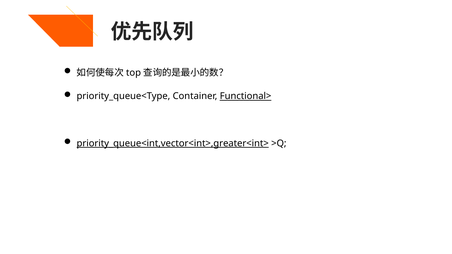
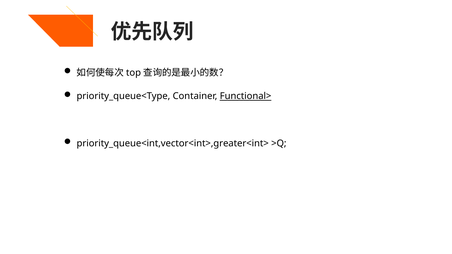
priority_queue<int,vector<int>,greater<int> underline: present -> none (173, 143)
